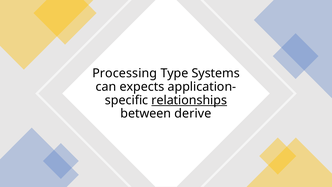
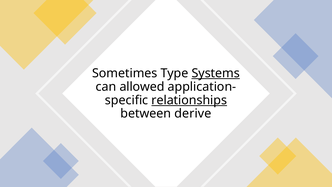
Processing: Processing -> Sometimes (125, 73)
Systems underline: none -> present (216, 73)
expects: expects -> allowed (142, 87)
